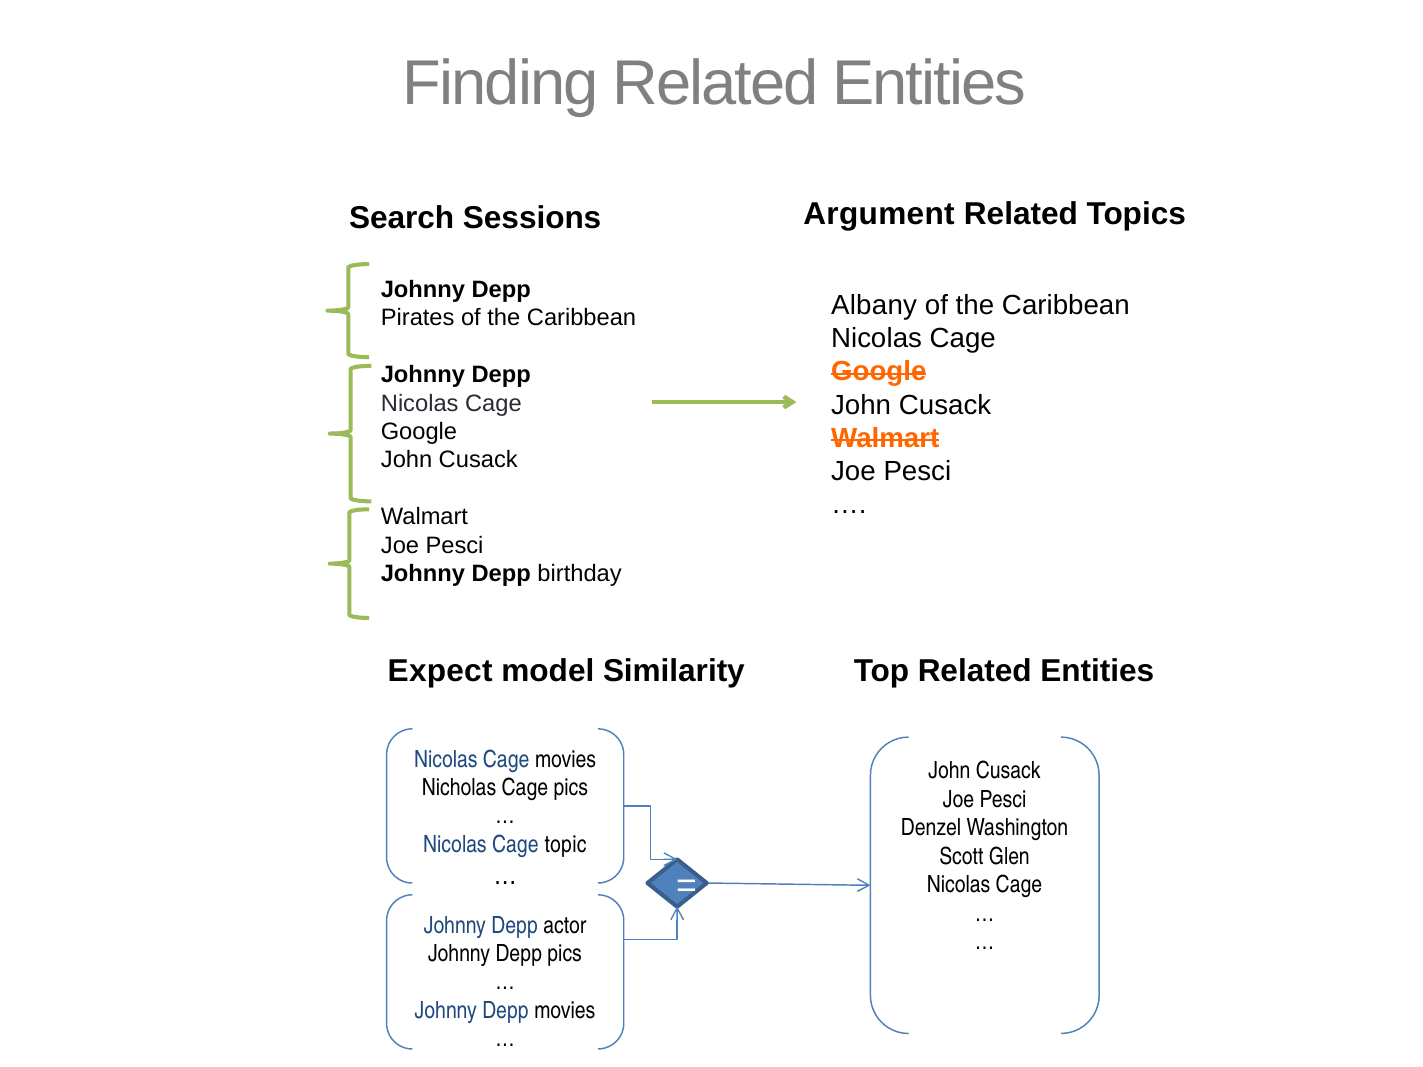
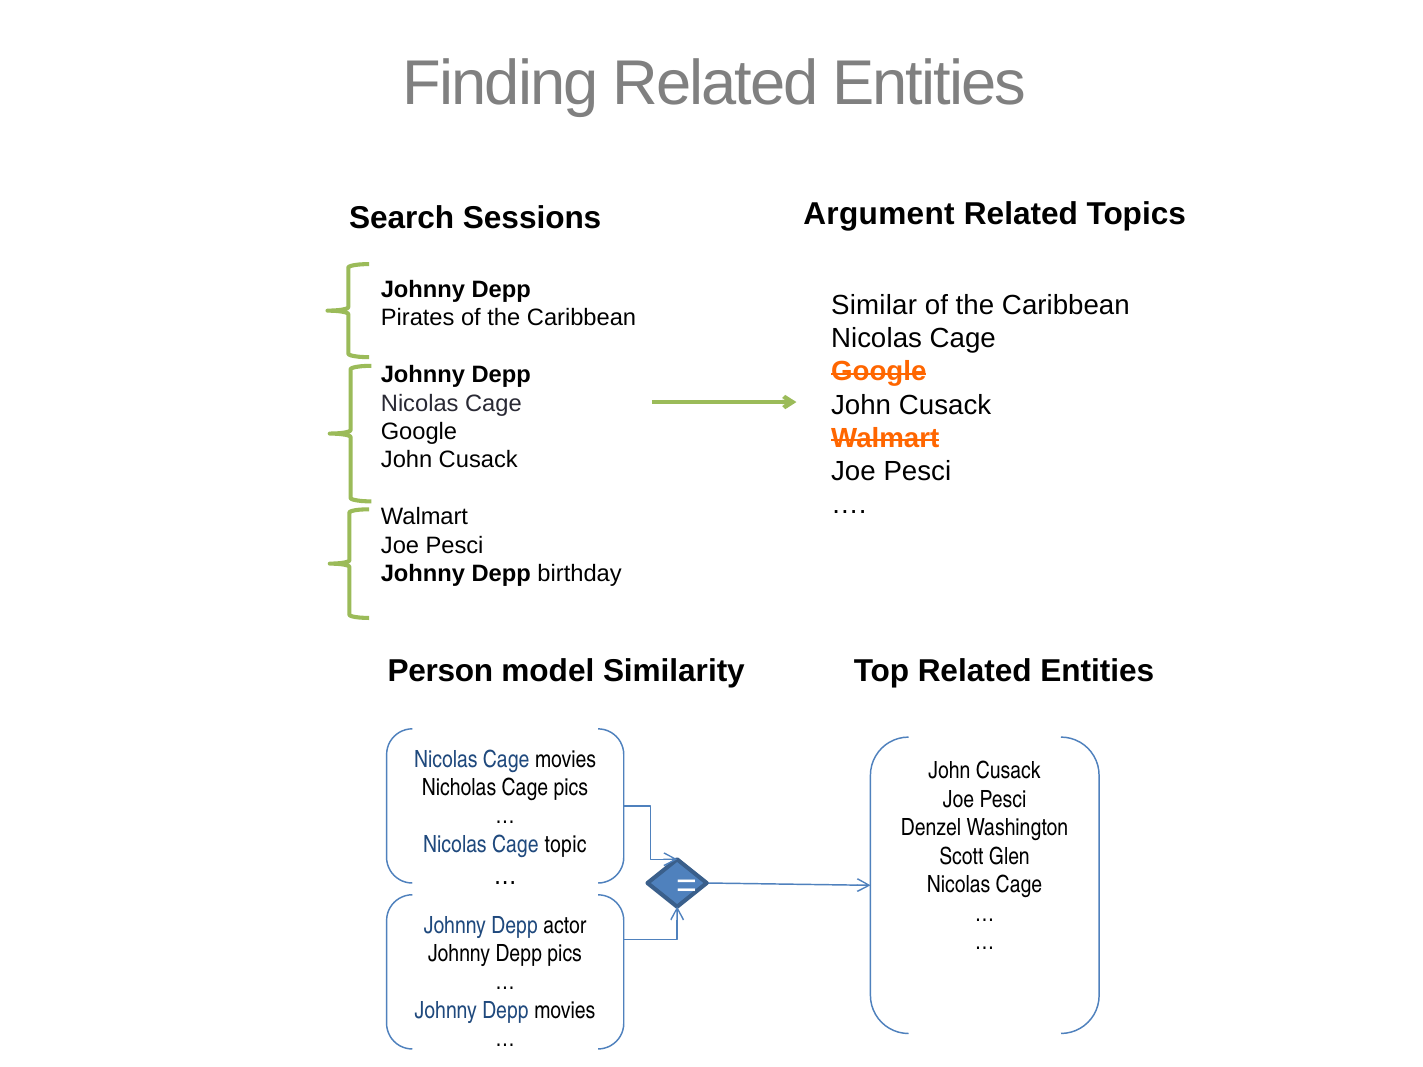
Albany: Albany -> Similar (874, 305)
Expect: Expect -> Person (440, 671)
